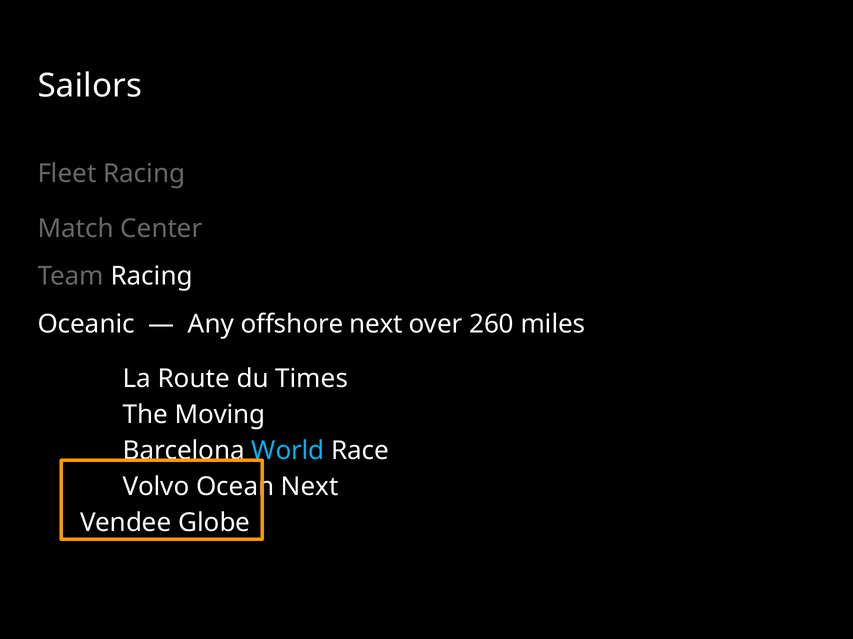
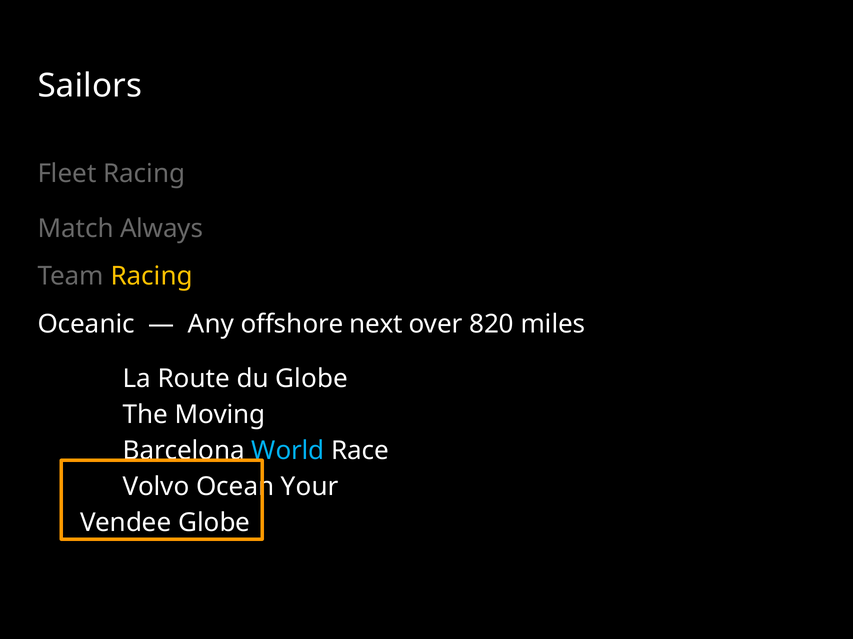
Center: Center -> Always (162, 229)
Racing colour: white -> yellow (152, 277)
260: 260 -> 820 (492, 324)
du Times: Times -> Globe (312, 379)
Ocean Next: Next -> Your (310, 487)
